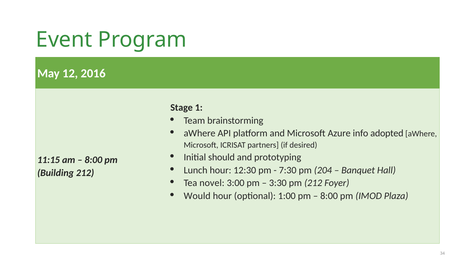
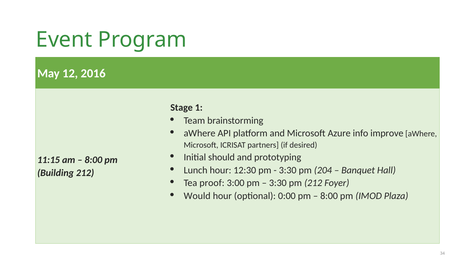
adopted: adopted -> improve (387, 133)
7:30: 7:30 -> 3:30 (288, 170)
novel: novel -> proof (212, 183)
1:00: 1:00 -> 0:00 (287, 196)
